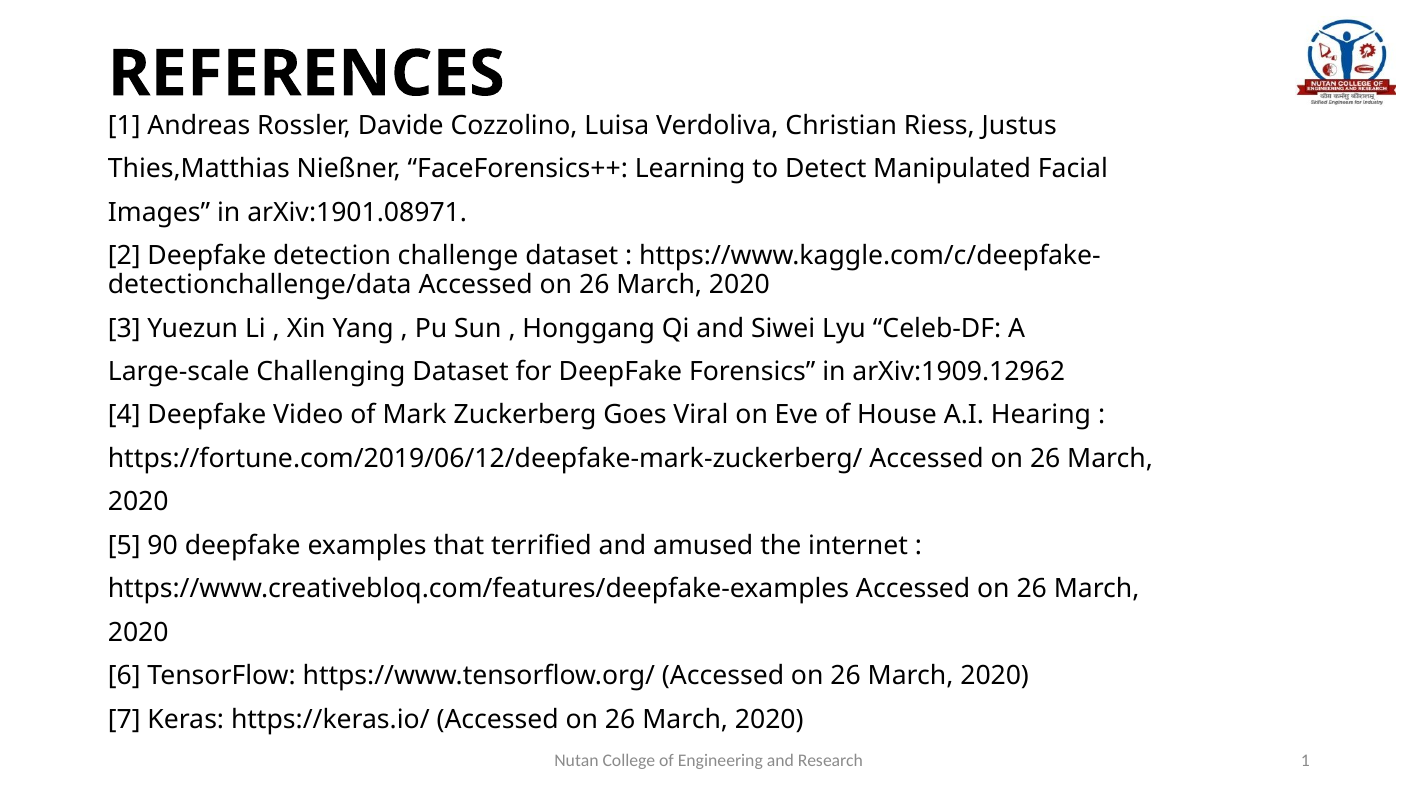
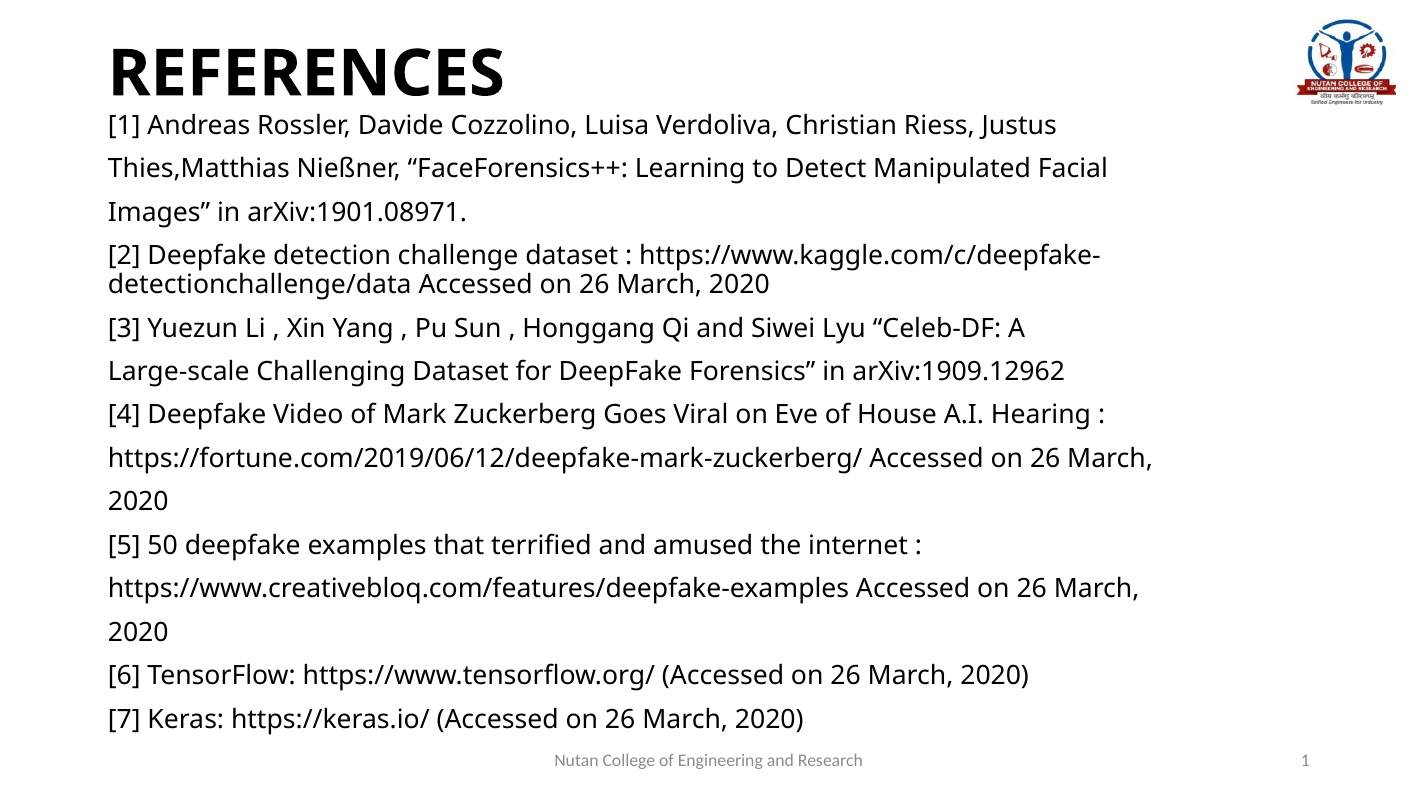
90: 90 -> 50 (163, 546)
